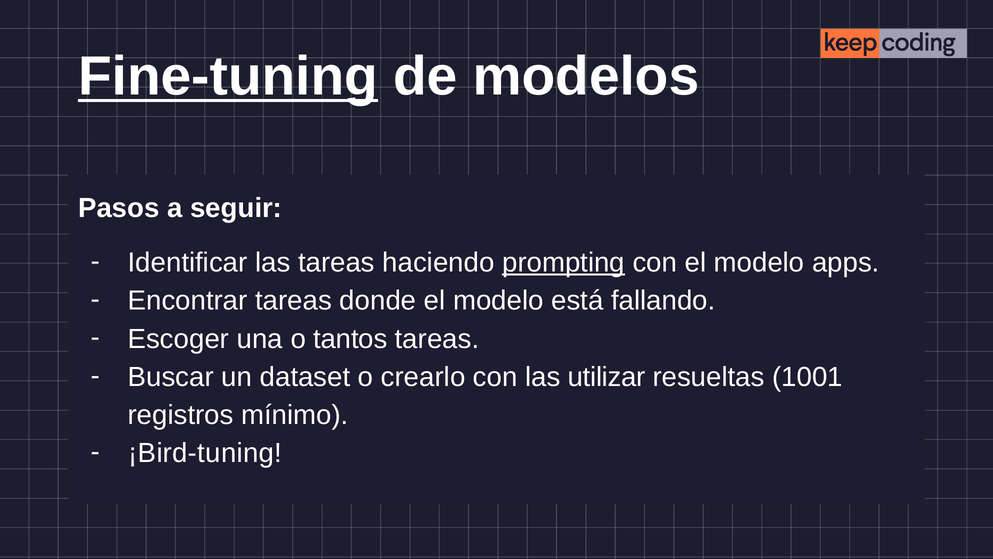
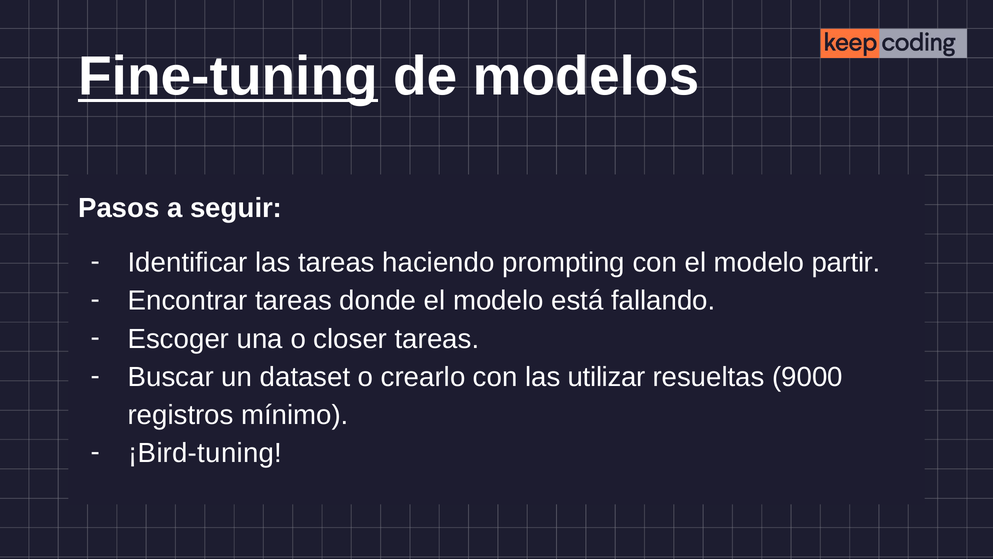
prompting underline: present -> none (564, 262)
apps: apps -> partir (846, 262)
tantos: tantos -> closer (350, 339)
1001: 1001 -> 9000 (808, 377)
